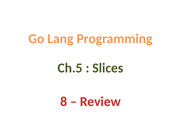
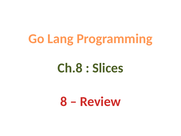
Ch.5: Ch.5 -> Ch.8 (70, 68)
